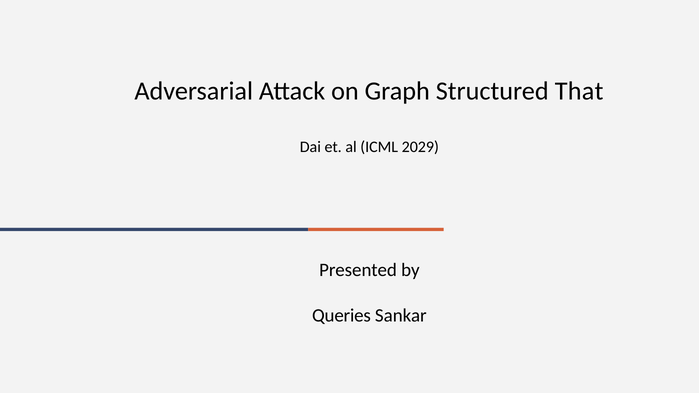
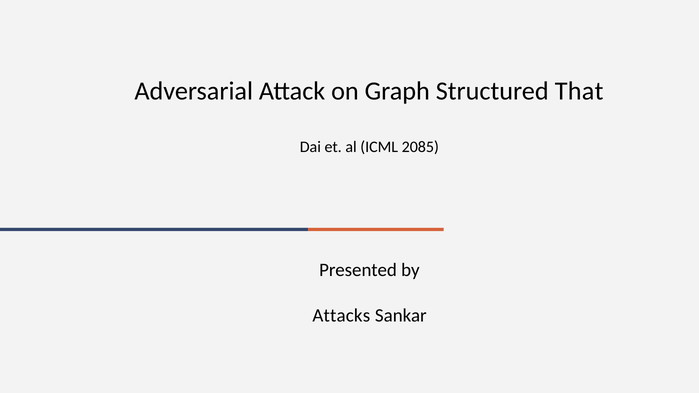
2029: 2029 -> 2085 (420, 147)
Queries: Queries -> Attacks (341, 315)
